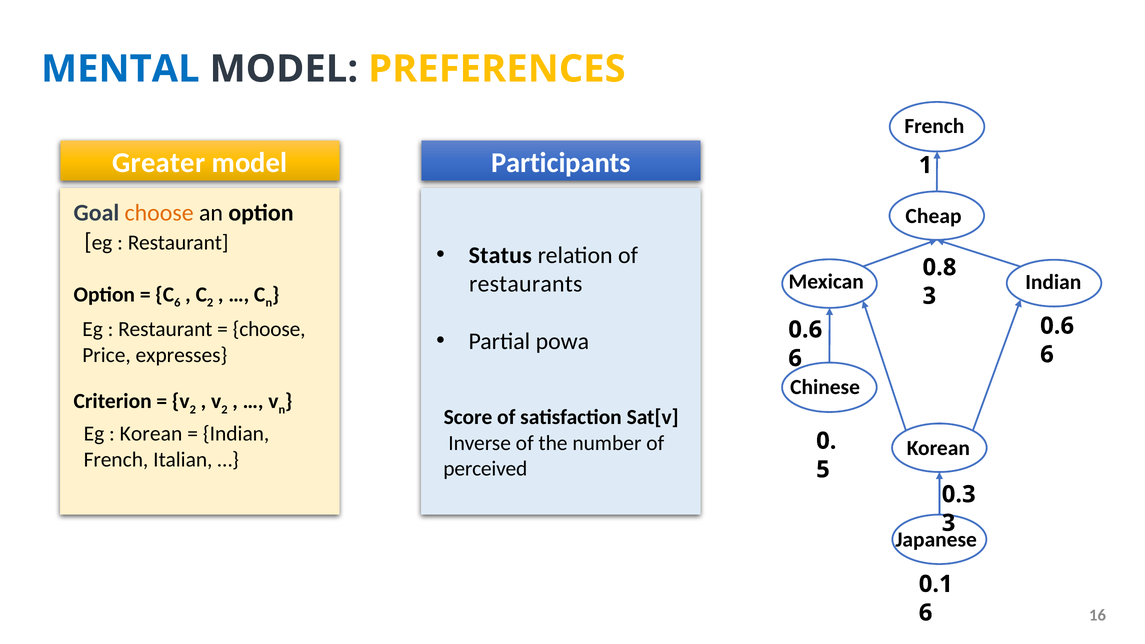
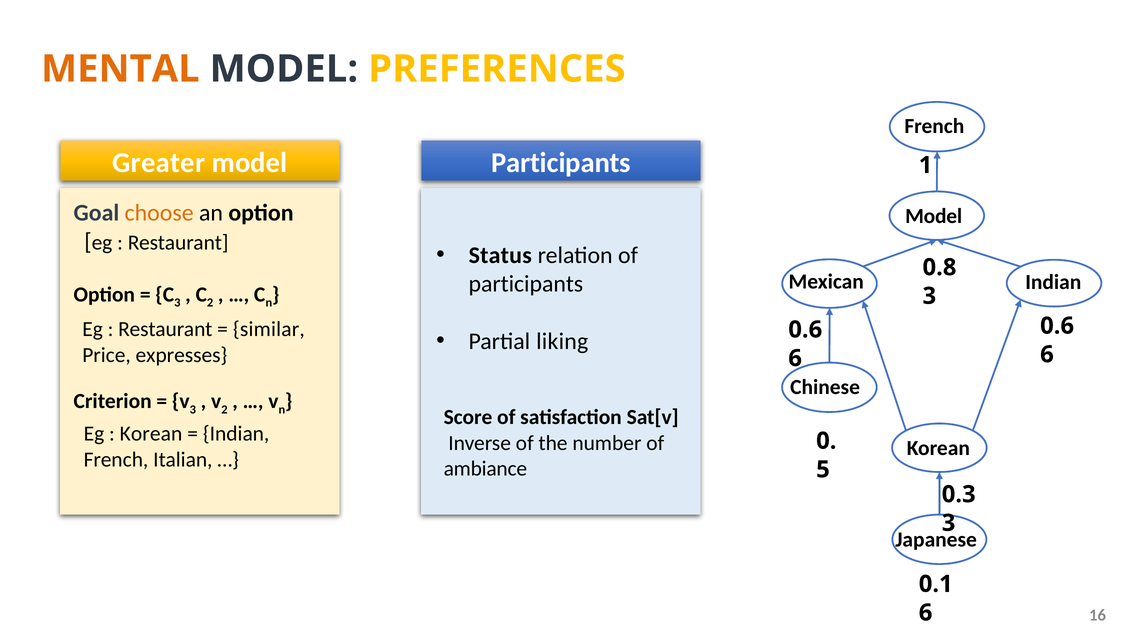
MENTAL colour: blue -> orange (120, 69)
Cheap: Cheap -> Model (934, 216)
restaurants: restaurants -> participants (526, 284)
6: 6 -> 3 (177, 303)
choose: choose -> similar (269, 329)
powa: powa -> liking (562, 341)
2: 2 -> 3 (193, 409)
perceived: perceived -> ambiance (485, 469)
